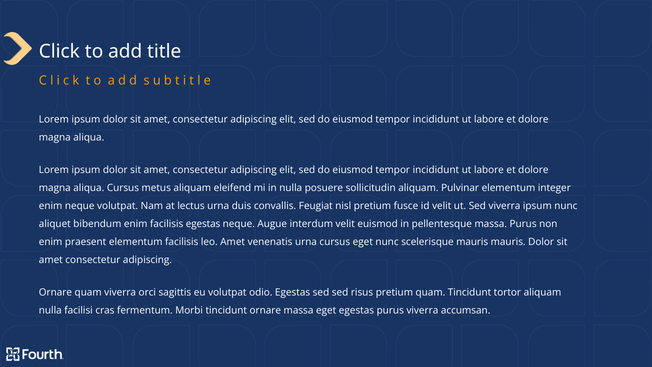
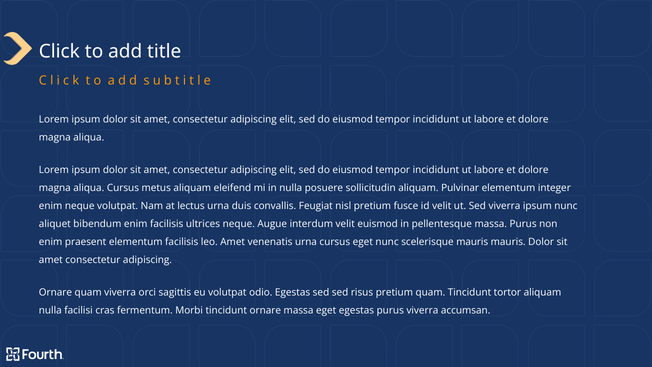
facilisis egestas: egestas -> ultrices (203, 224)
